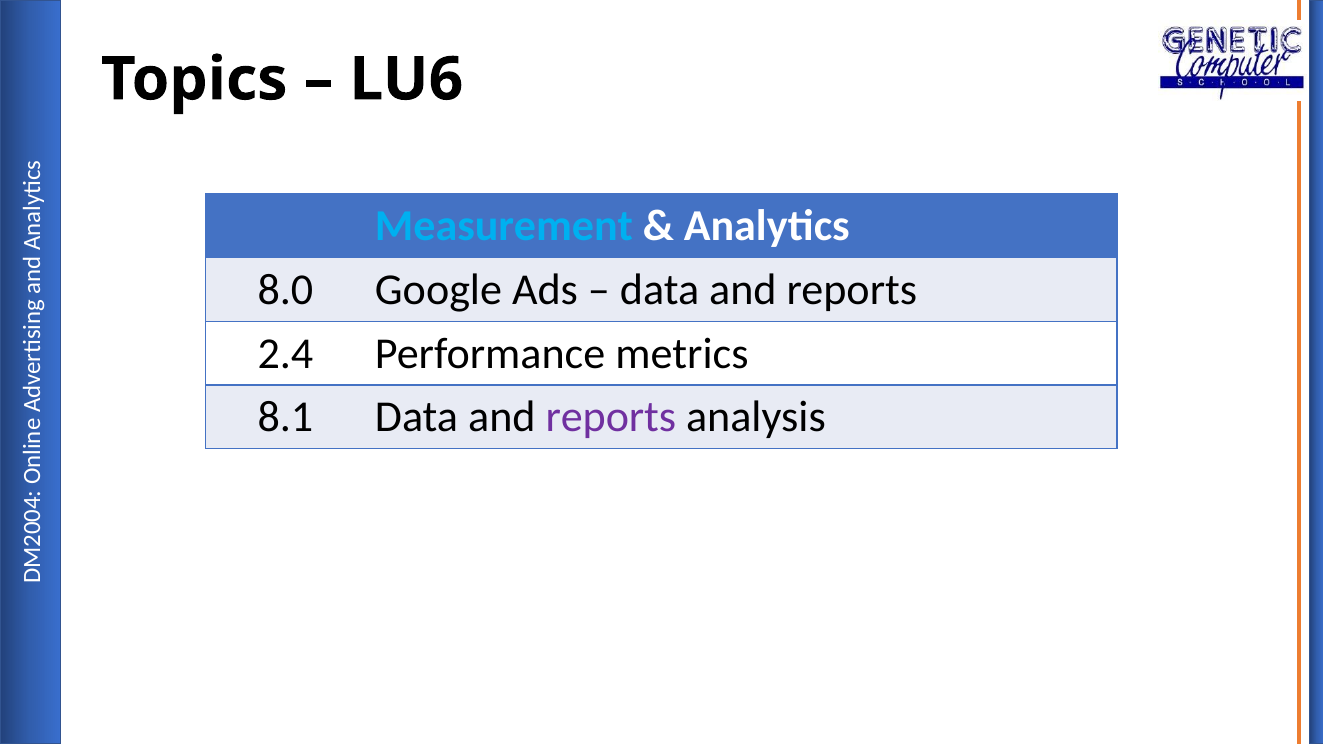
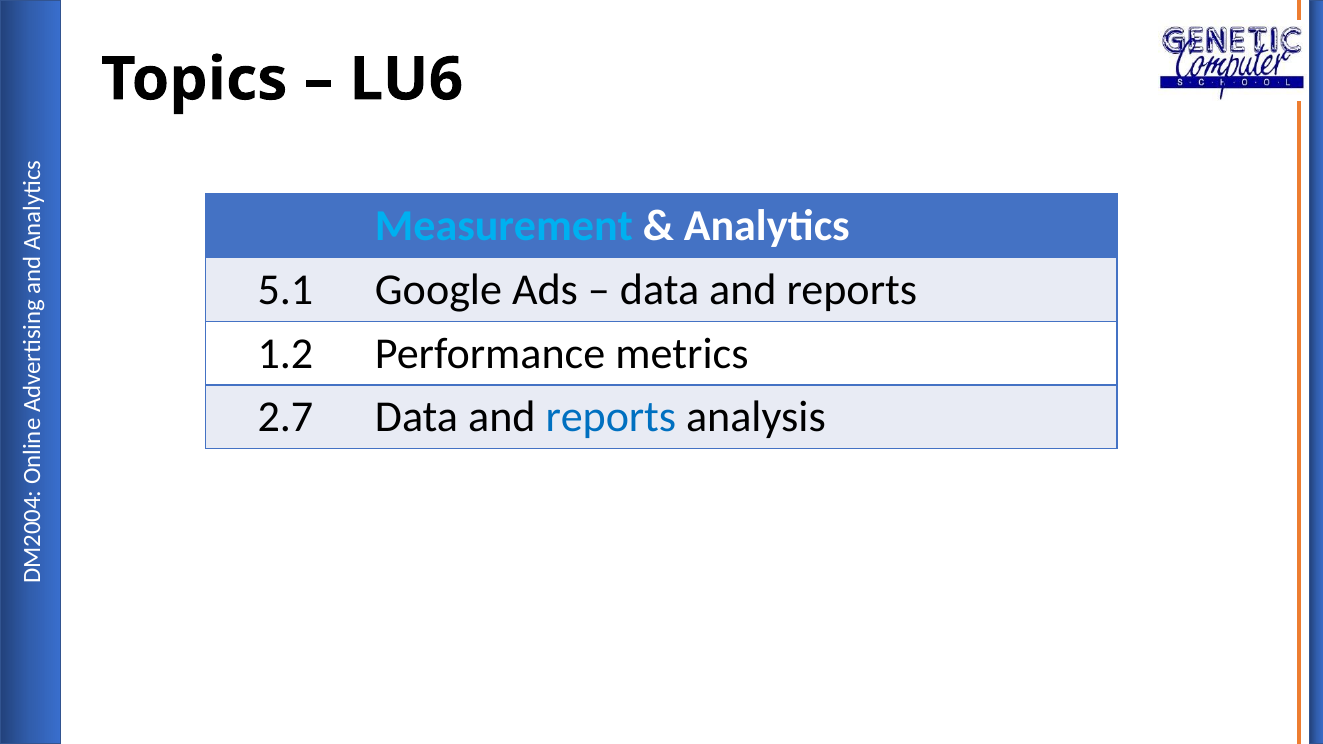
8.0: 8.0 -> 5.1 (285, 290)
2.4: 2.4 -> 1.2 (285, 354)
8.1: 8.1 -> 2.7 (285, 418)
reports colour: purple -> blue (611, 418)
